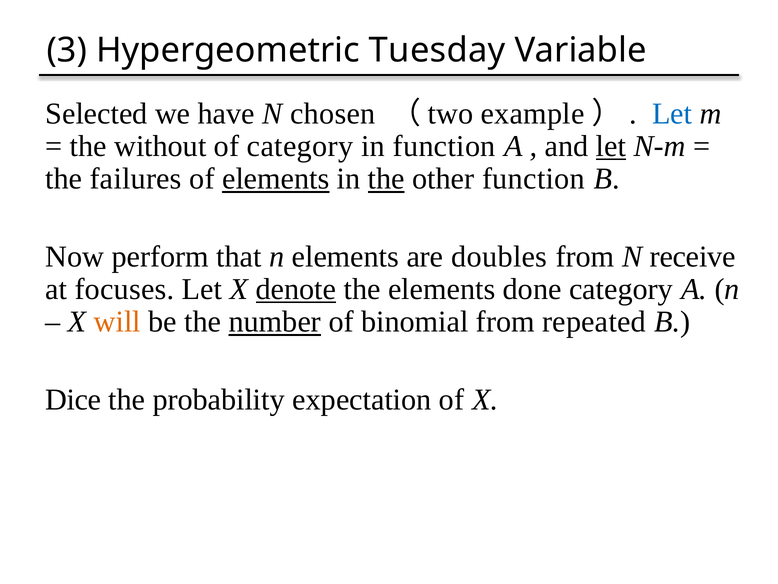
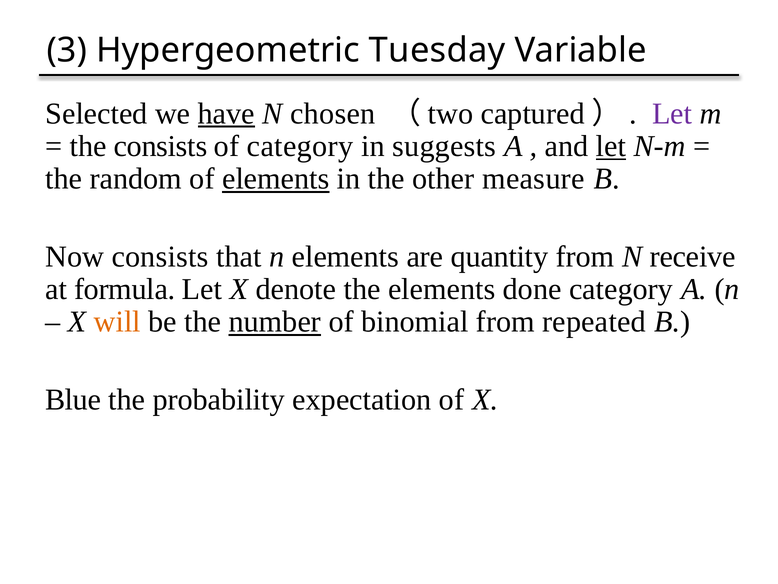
have underline: none -> present (226, 113)
example: example -> captured (533, 113)
Let colour: blue -> purple (672, 113)
the without: without -> consists (160, 146)
in function: function -> suggests (444, 146)
failures: failures -> random (136, 179)
the underline: present -> none (386, 179)
other function: function -> measure (534, 179)
Now perform: perform -> consists (160, 256)
doubles: doubles -> quantity (500, 256)
focuses: focuses -> formula (125, 289)
denote underline: present -> none (296, 289)
Dice: Dice -> Blue (73, 399)
